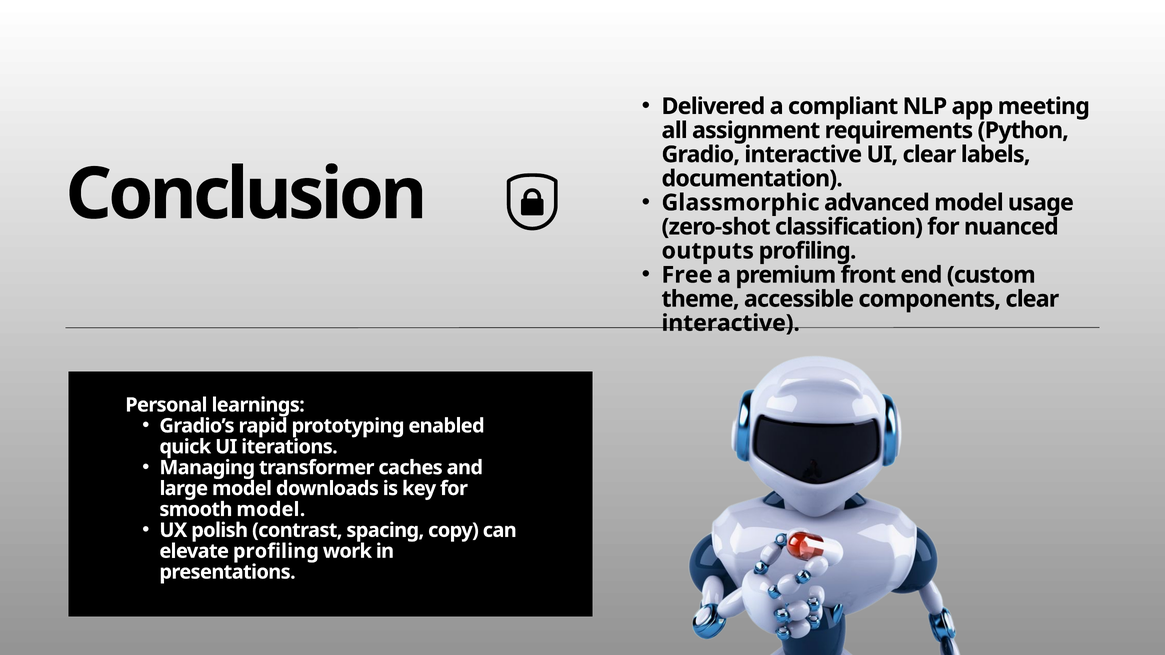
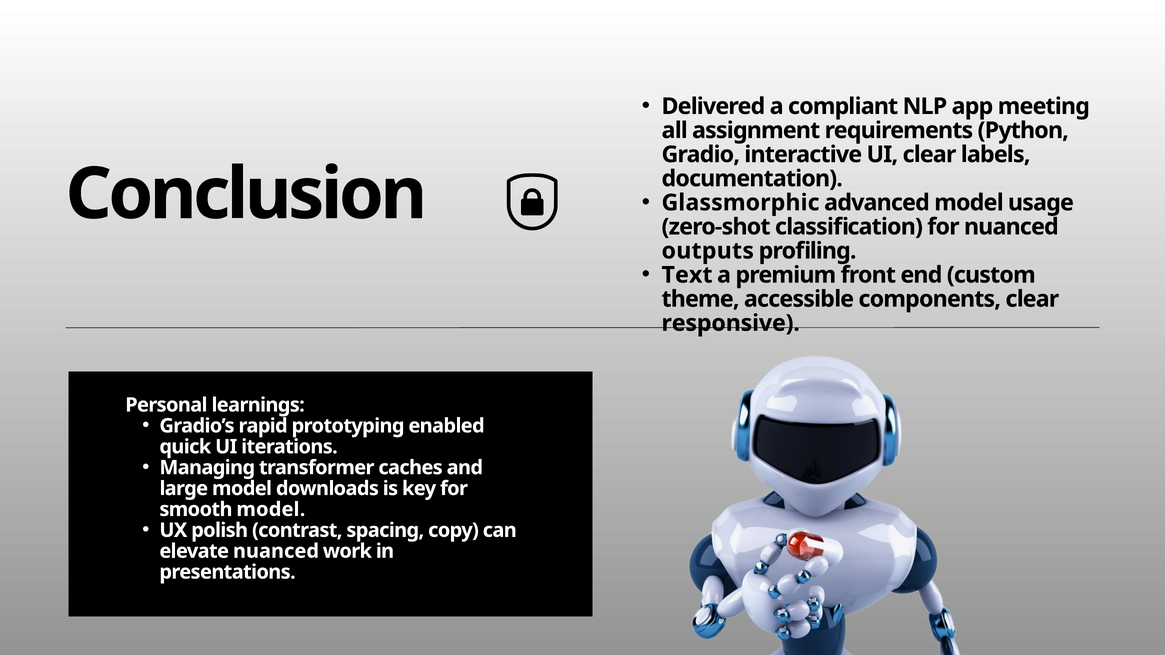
Free: Free -> Text (687, 275)
interactive: interactive -> responsive (731, 323)
elevate profiling: profiling -> nuanced (276, 551)
